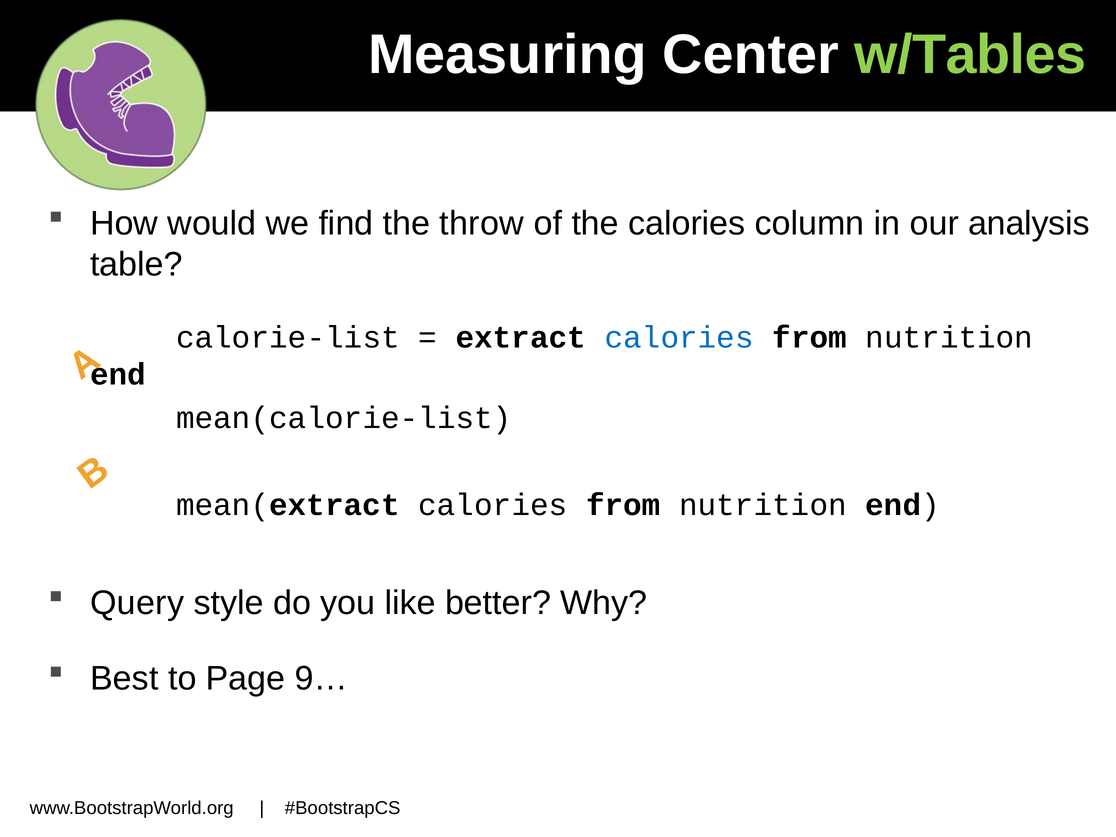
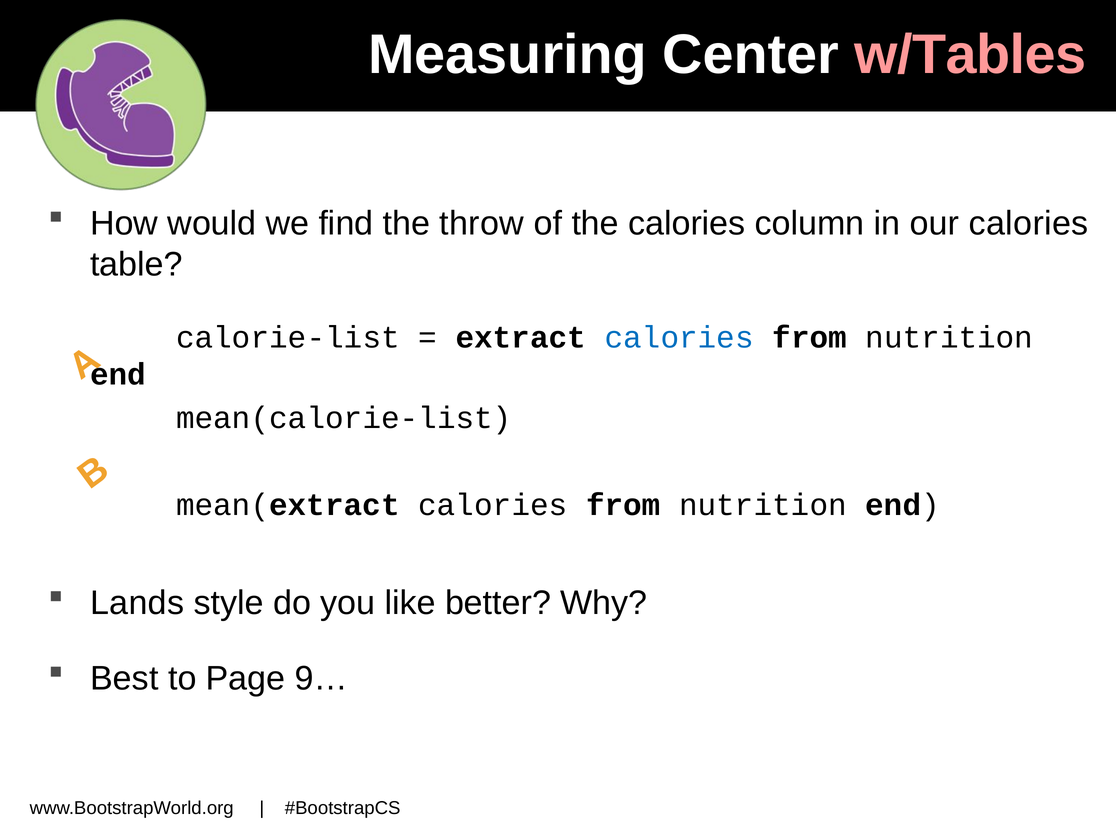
w/Tables colour: light green -> pink (970, 55)
our analysis: analysis -> calories (1029, 224)
Query: Query -> Lands (137, 603)
